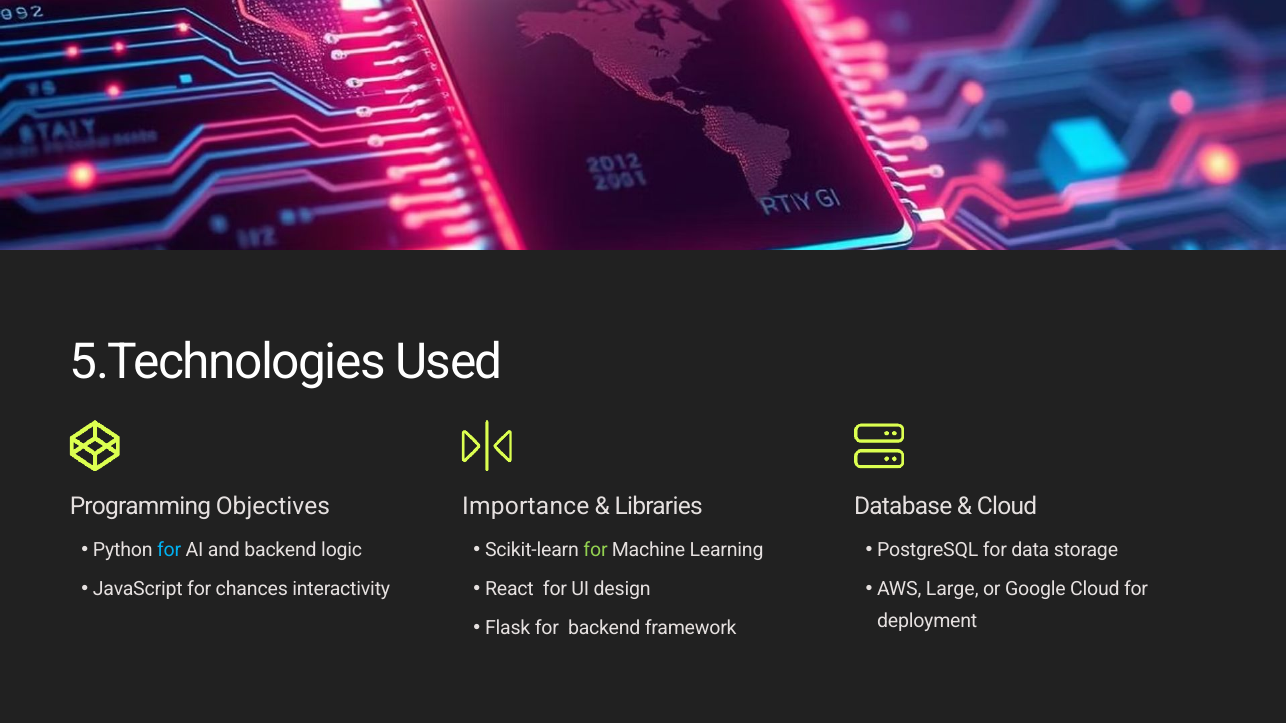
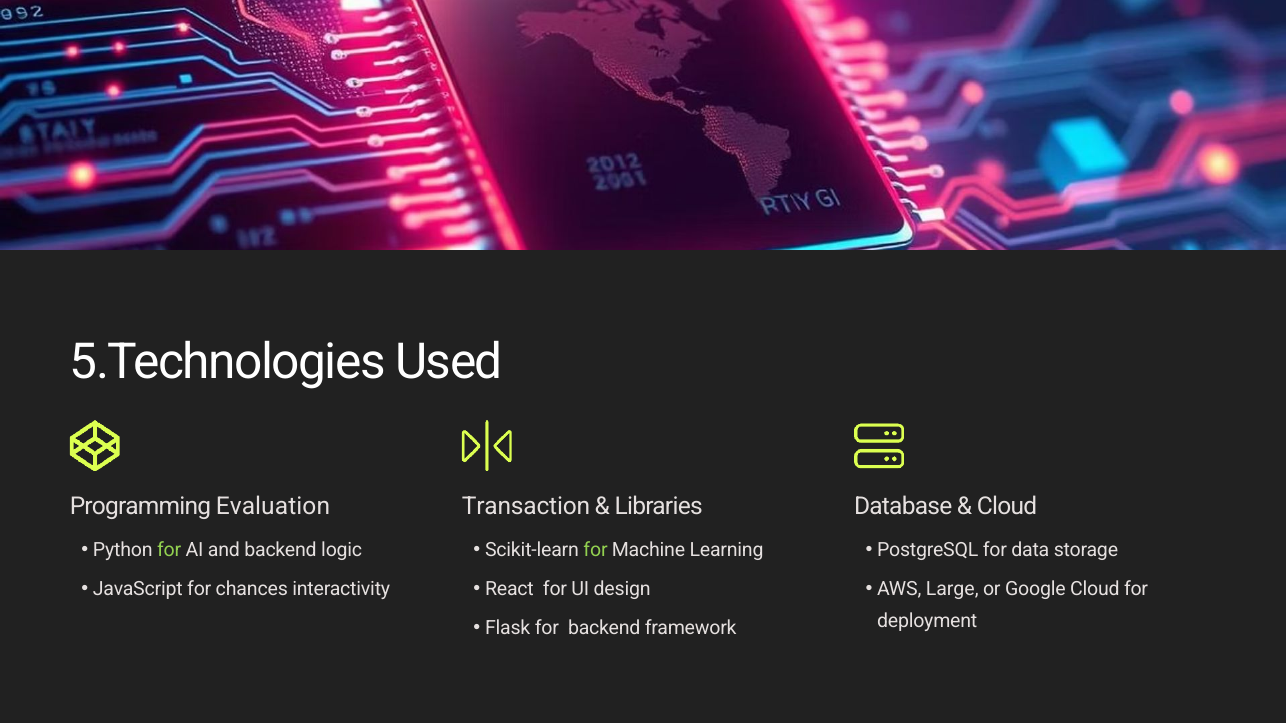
Objectives: Objectives -> Evaluation (273, 507)
Importance: Importance -> Transaction (526, 507)
for colour: light blue -> light green (169, 550)
